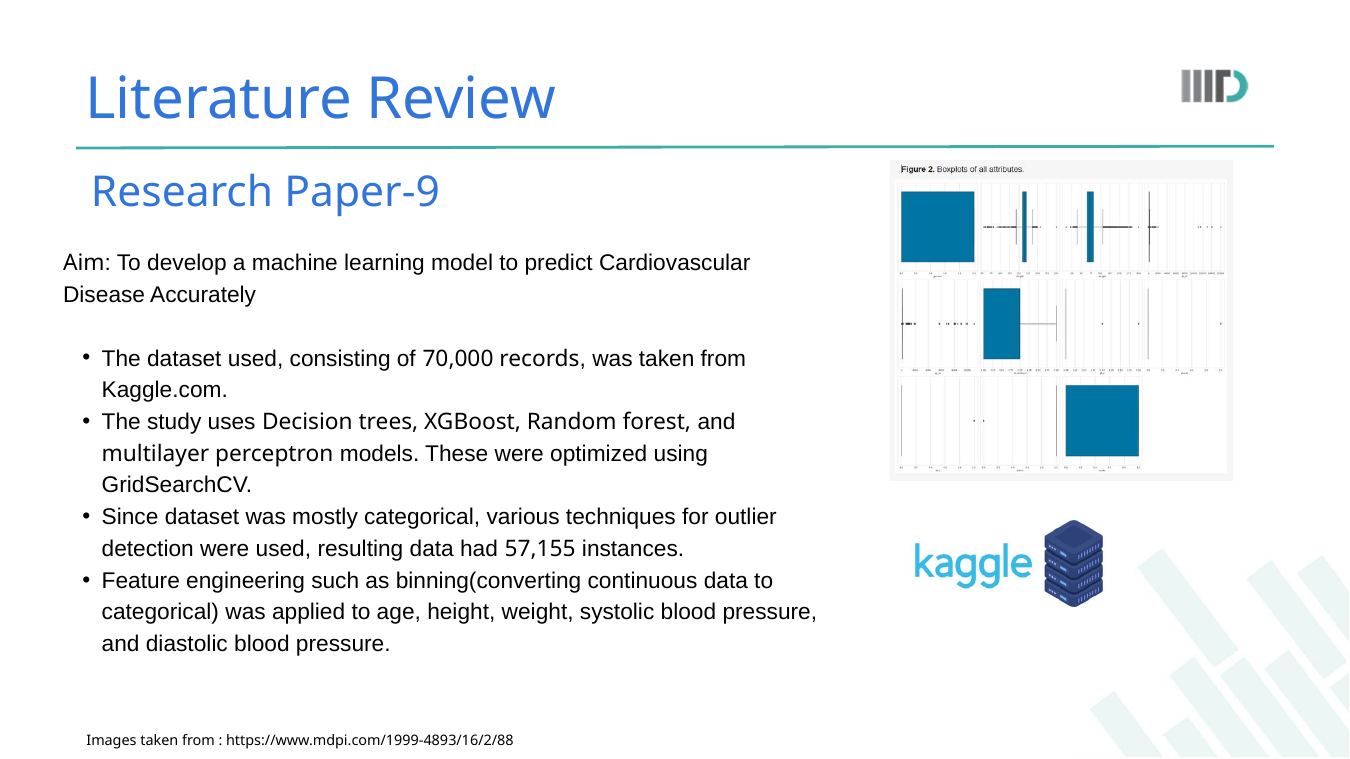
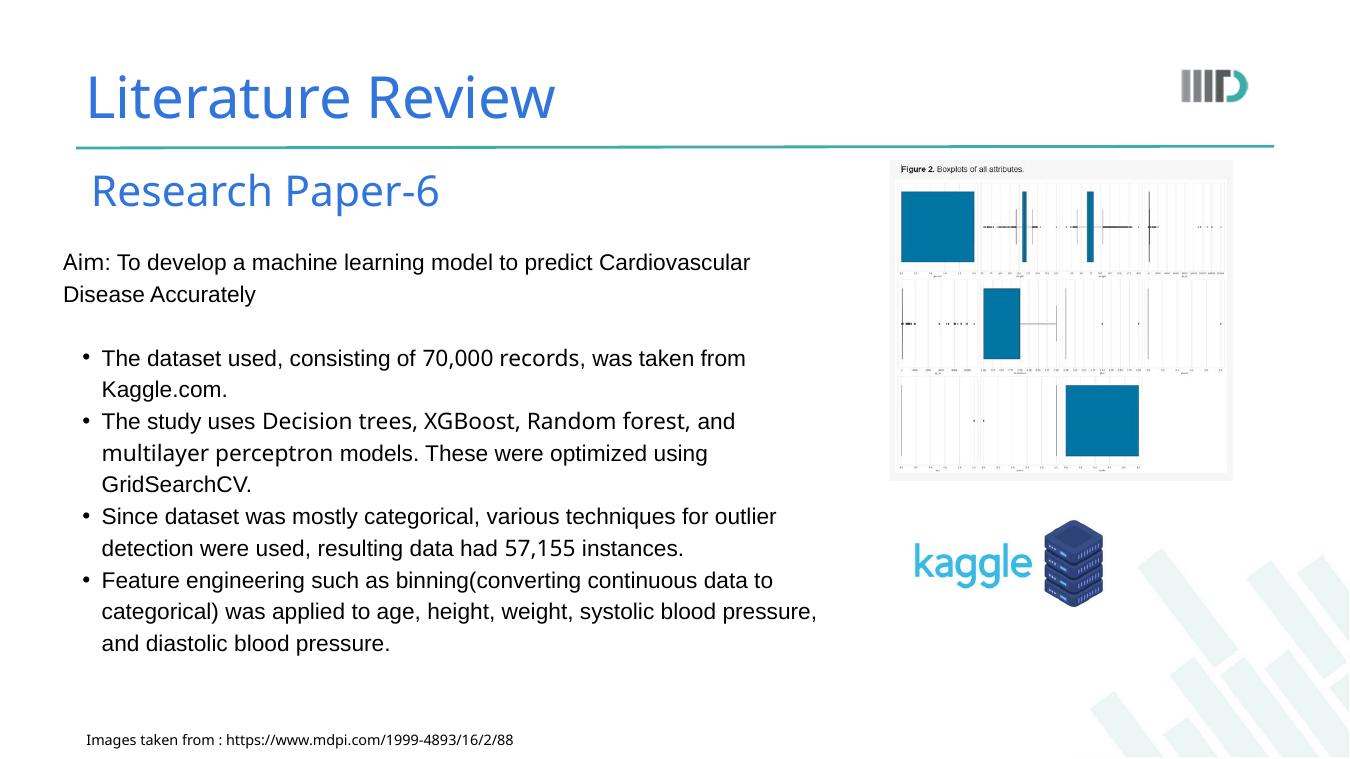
Paper-9: Paper-9 -> Paper-6 (362, 193)
